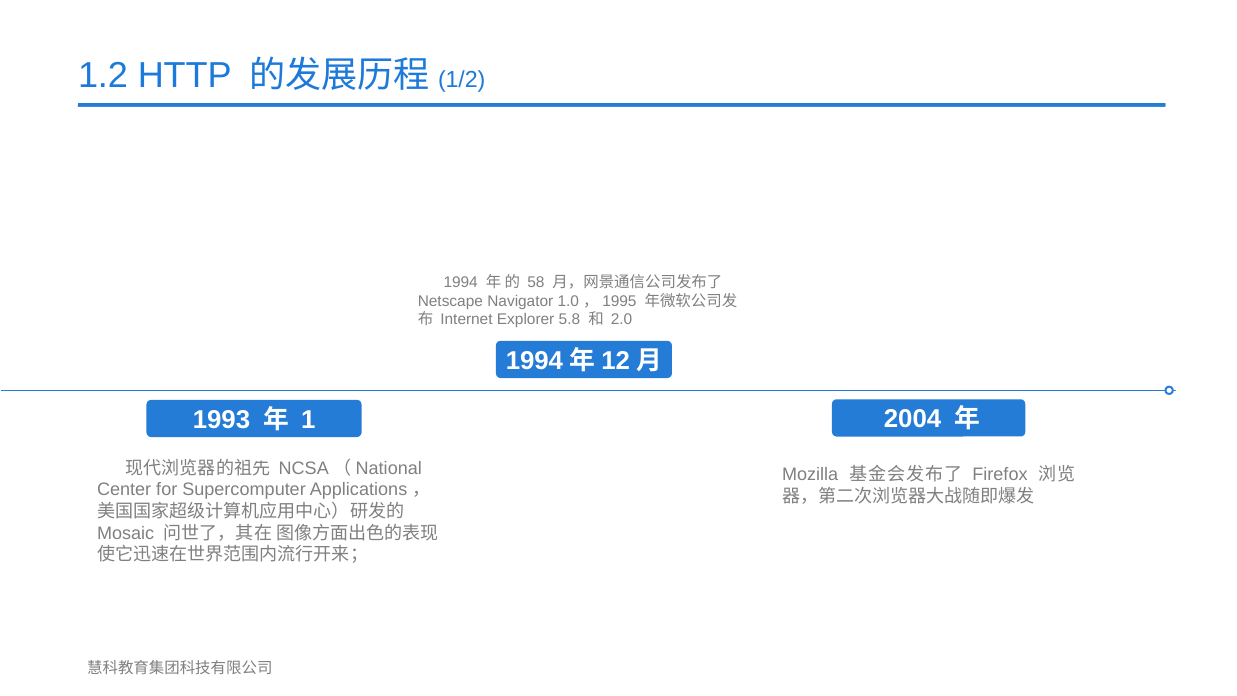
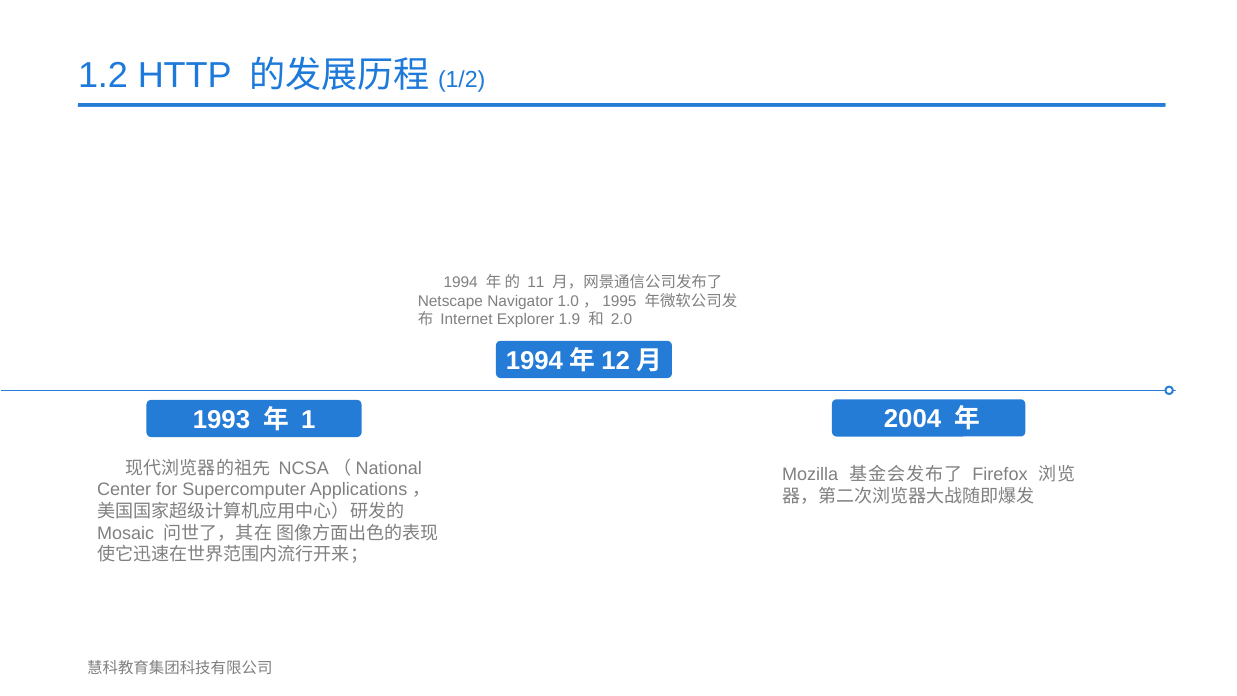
58: 58 -> 11 (536, 282)
5.8: 5.8 -> 1.9 (569, 319)
